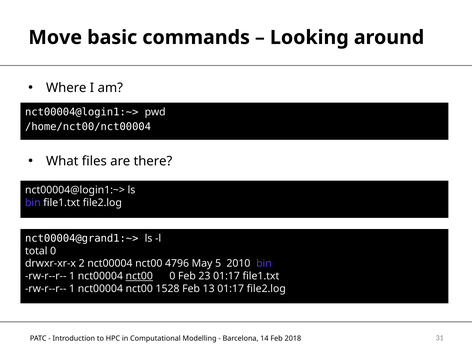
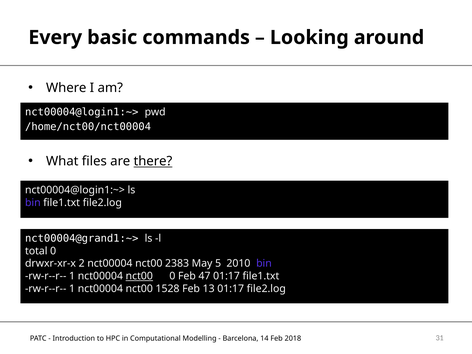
Move: Move -> Every (55, 37)
there underline: none -> present (153, 161)
4796: 4796 -> 2383 (177, 264)
23: 23 -> 47 (204, 276)
